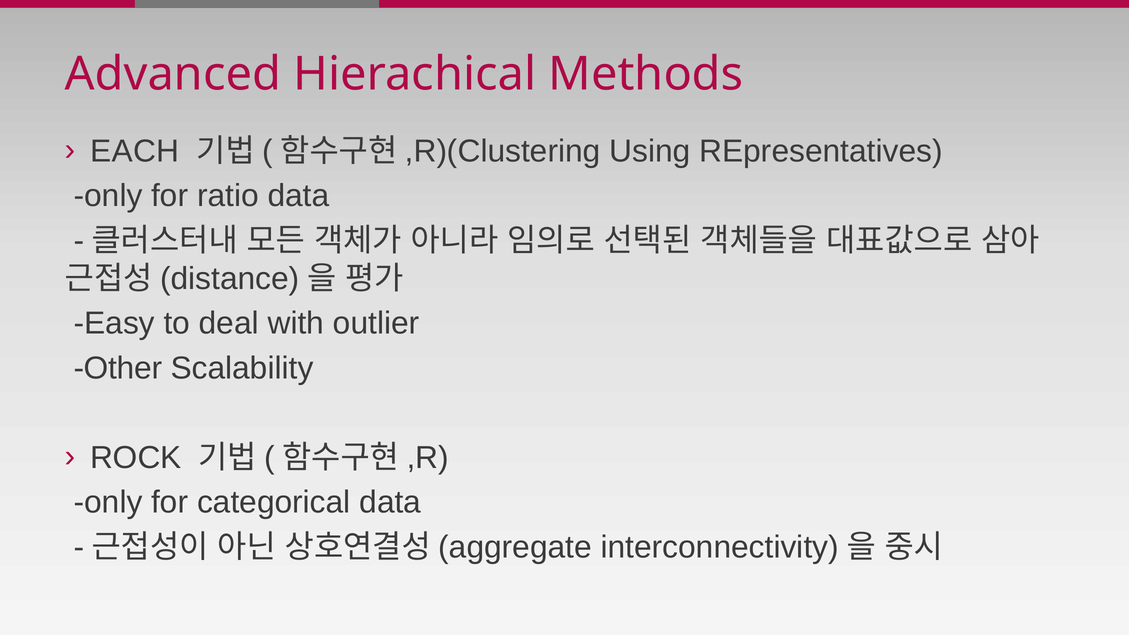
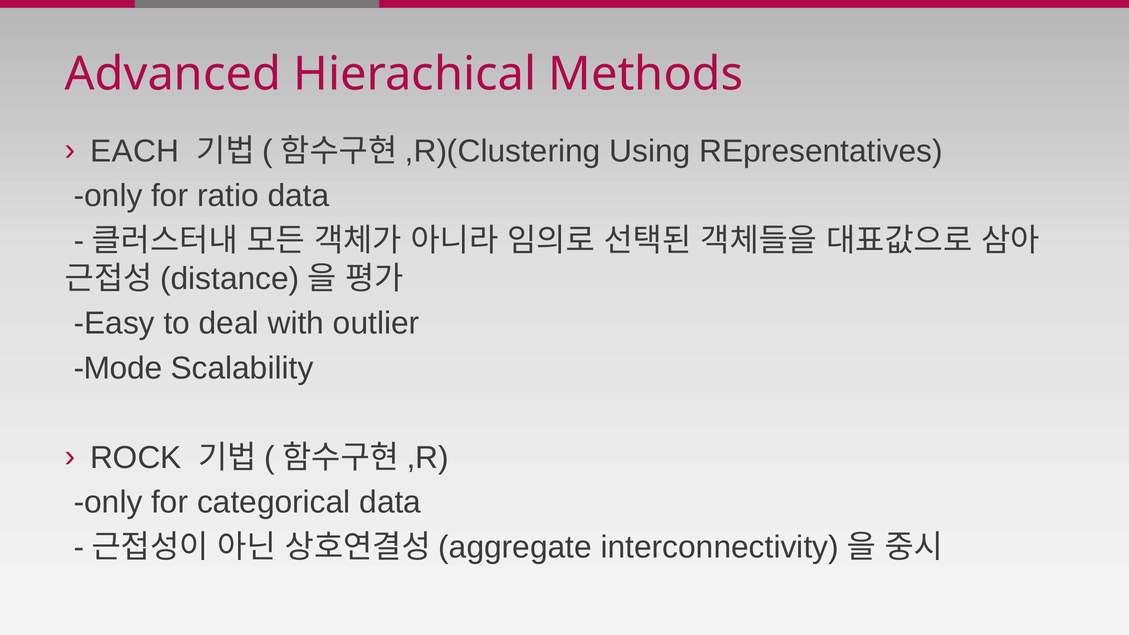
Other: Other -> Mode (118, 368)
